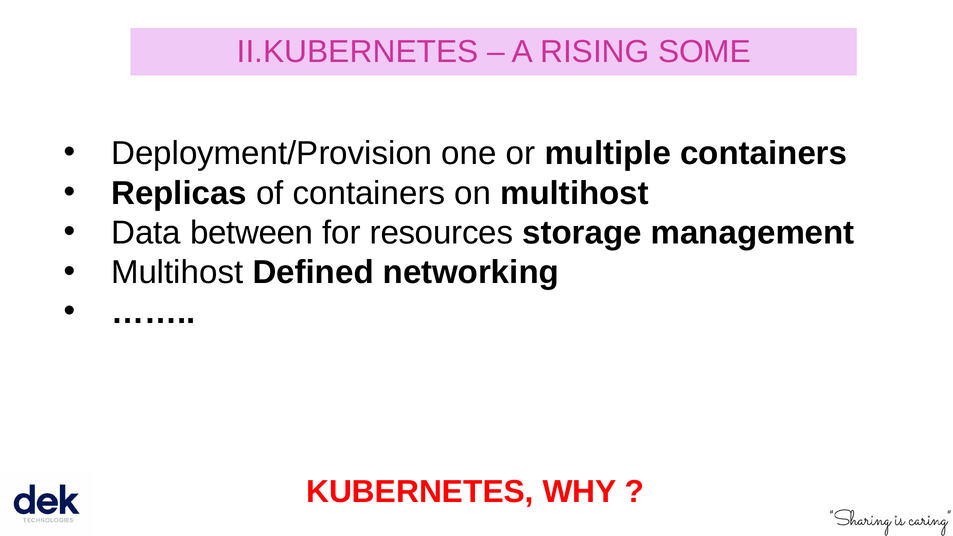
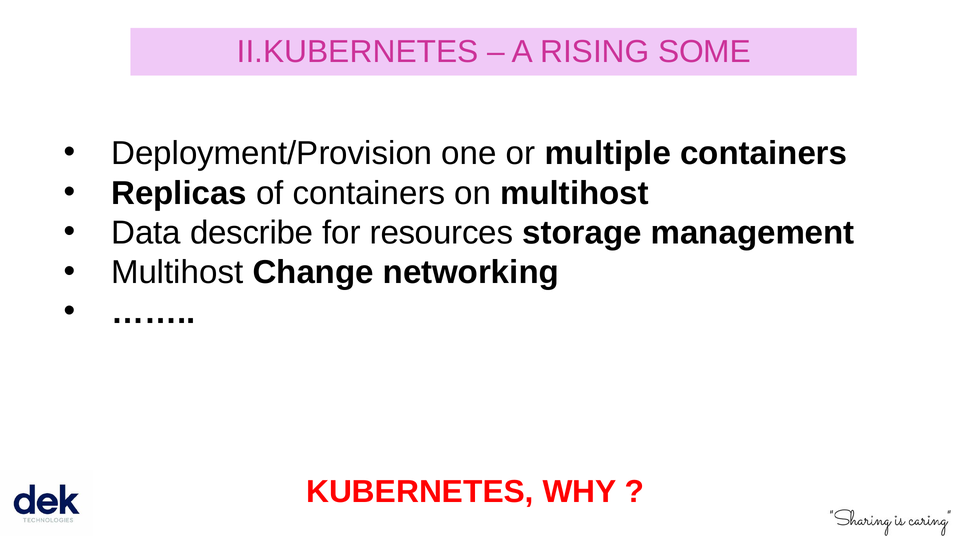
between: between -> describe (252, 233)
Defined: Defined -> Change (313, 273)
